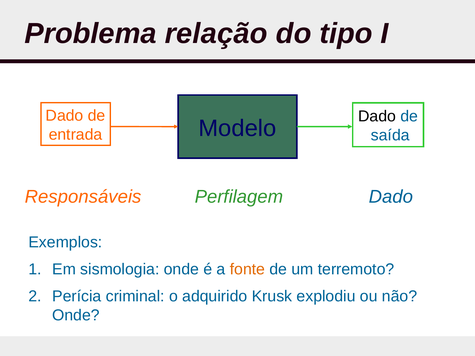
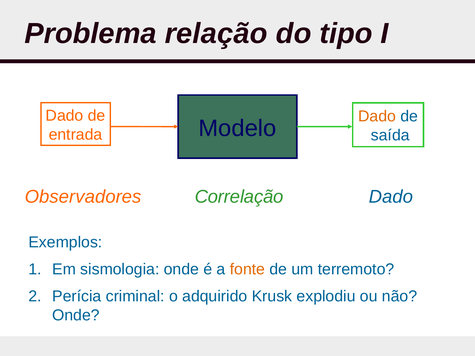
Dado colour: black -> orange (377, 116)
Responsáveis: Responsáveis -> Observadores (83, 197)
Perfilagem: Perfilagem -> Correlação (239, 197)
